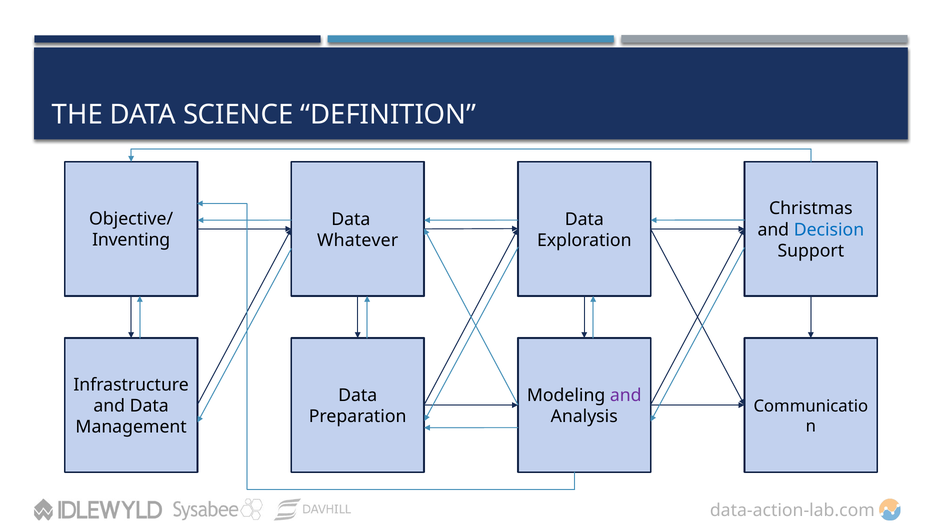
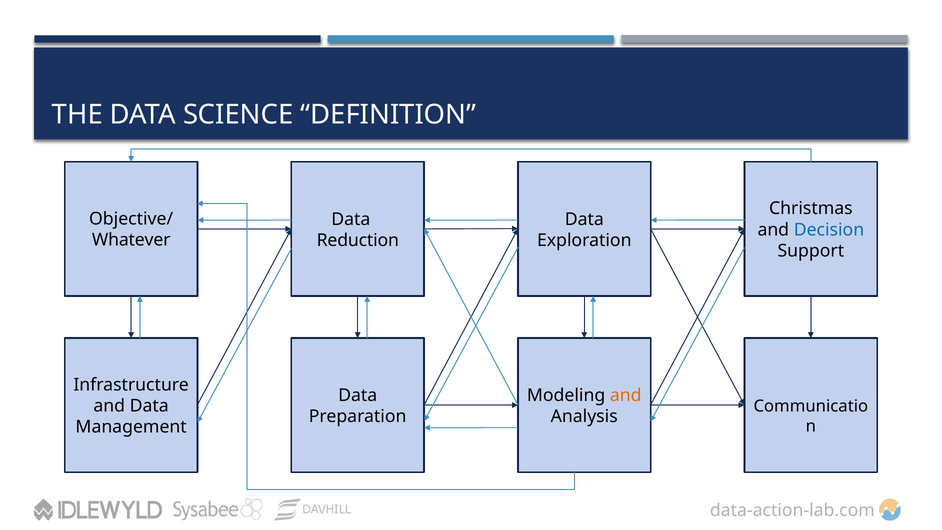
Inventing: Inventing -> Whatever (131, 240)
Whatever: Whatever -> Reduction (358, 240)
and colour: purple -> orange (626, 395)
